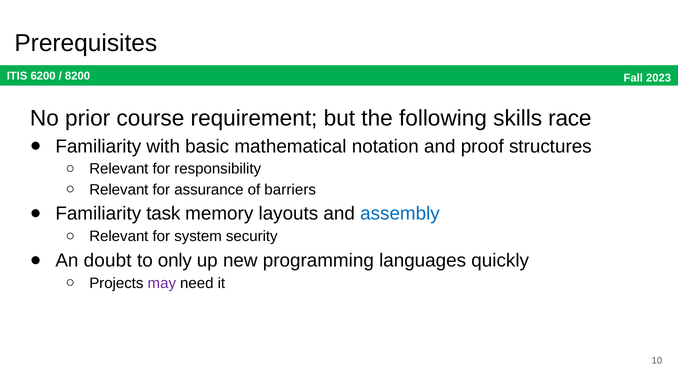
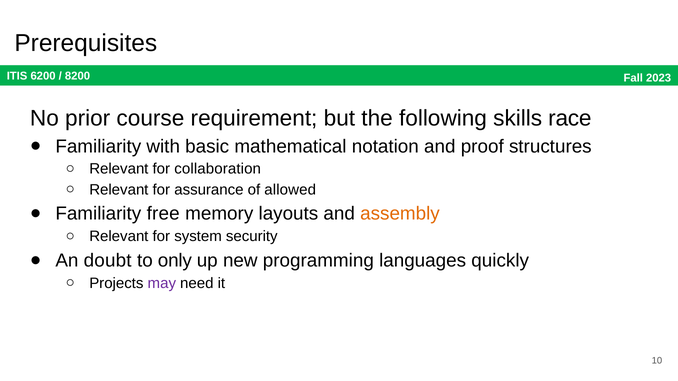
responsibility: responsibility -> collaboration (218, 169)
barriers: barriers -> allowed (290, 190)
task: task -> free (163, 214)
assembly colour: blue -> orange (400, 214)
